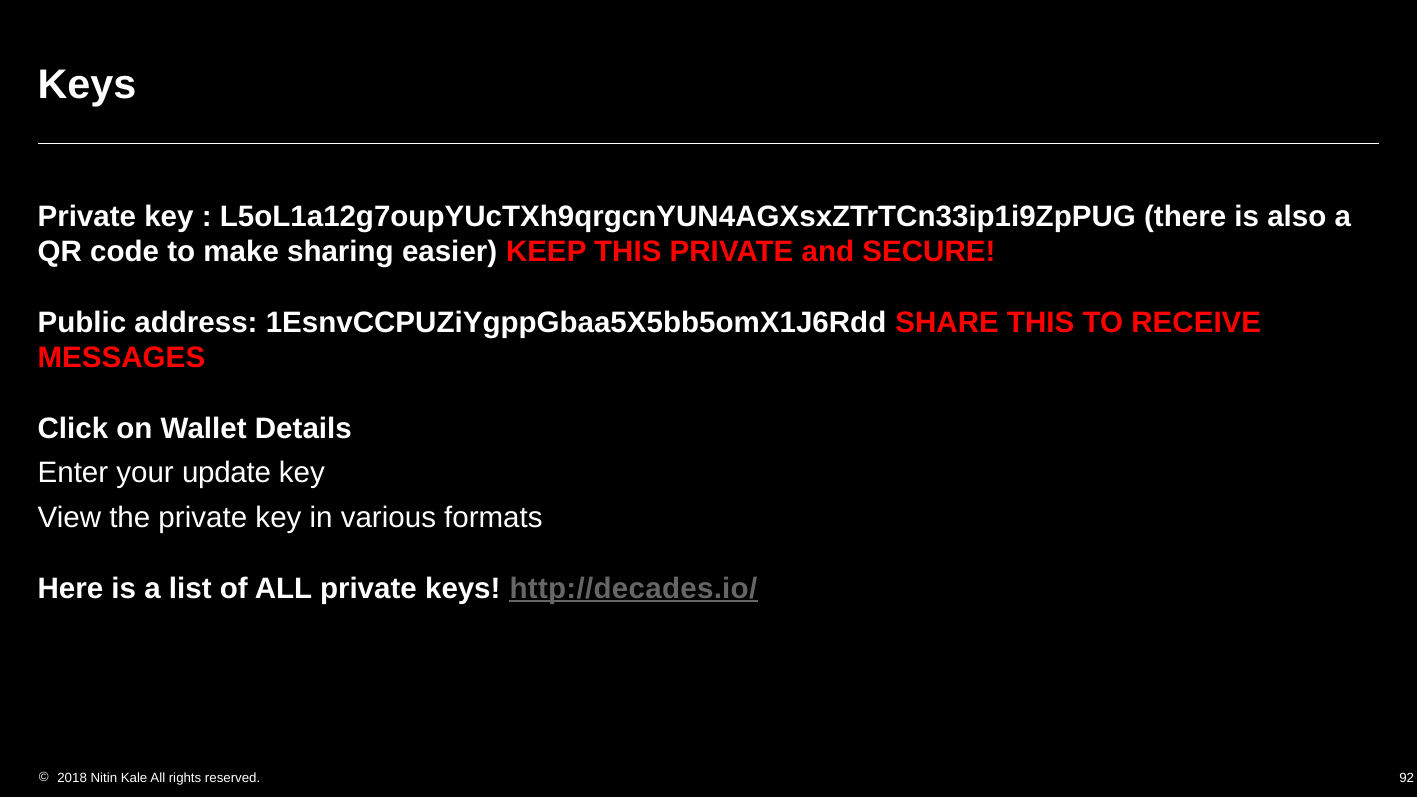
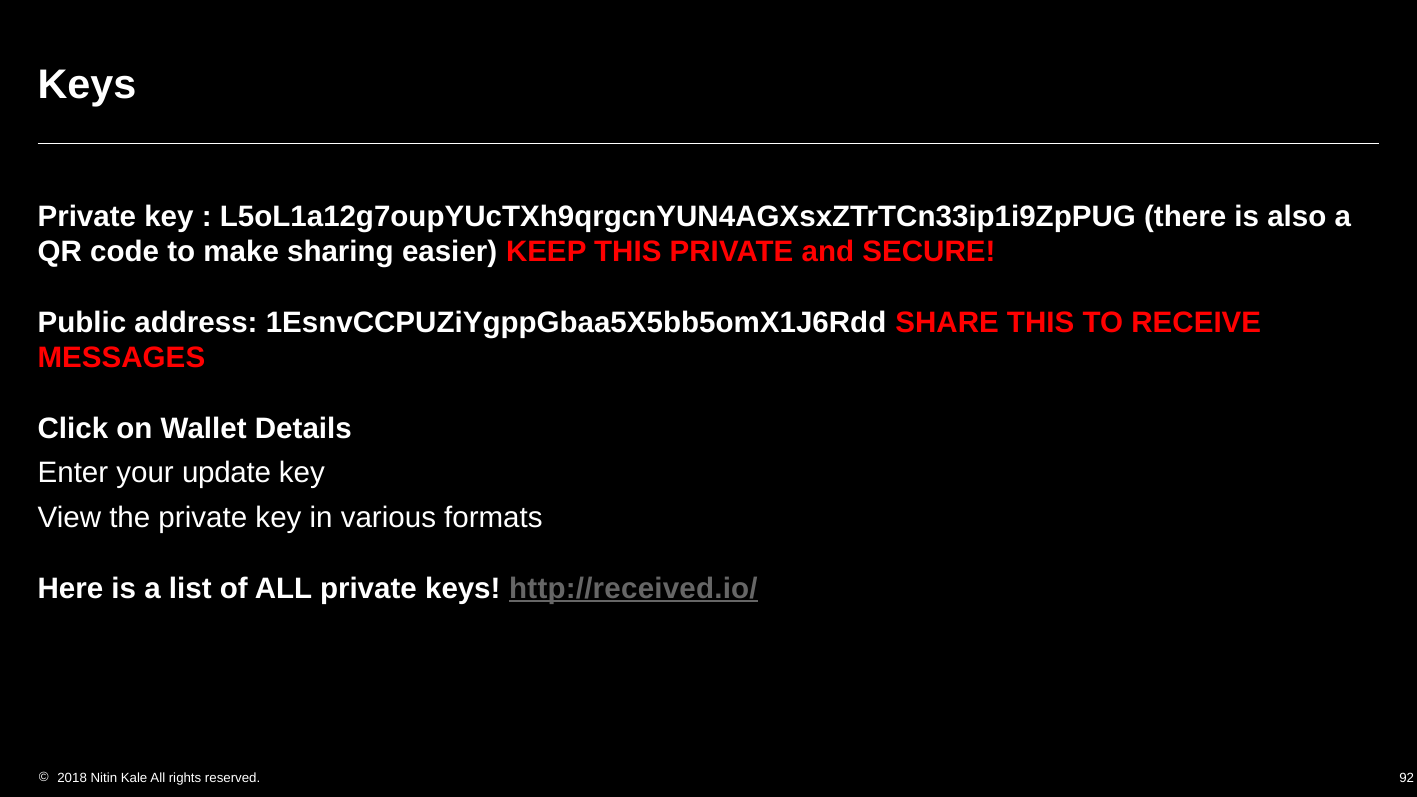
http://decades.io/: http://decades.io/ -> http://received.io/ (633, 588)
